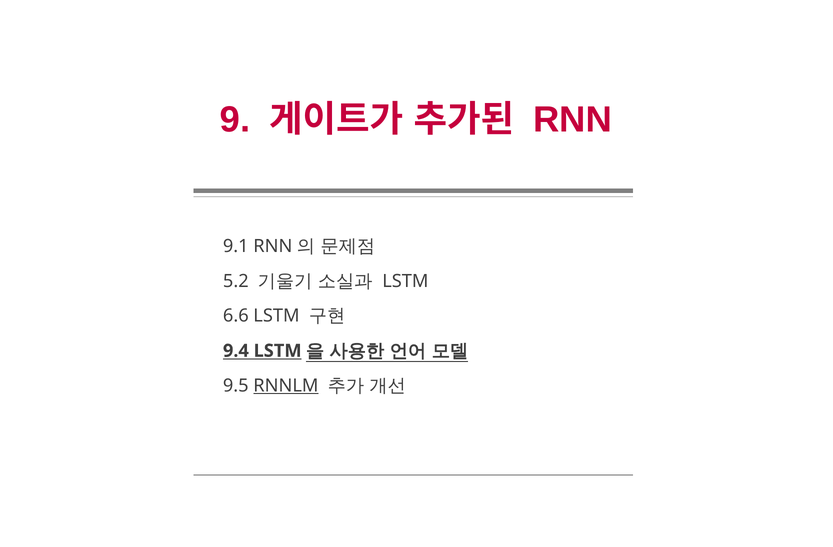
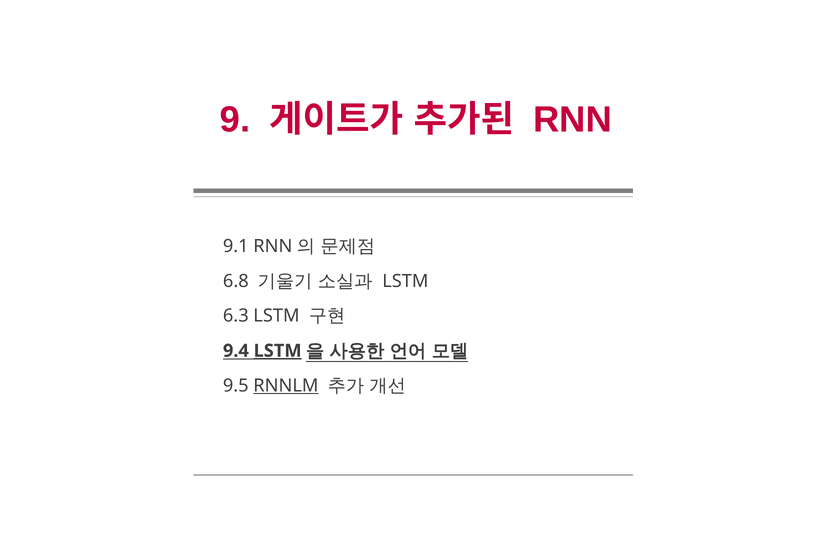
5.2: 5.2 -> 6.8 (236, 281)
6.6: 6.6 -> 6.3 (236, 316)
LSTM underline: none -> present (278, 351)
